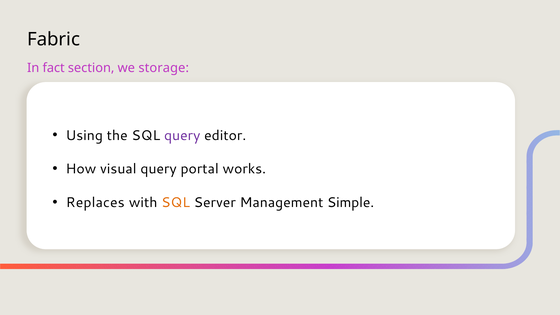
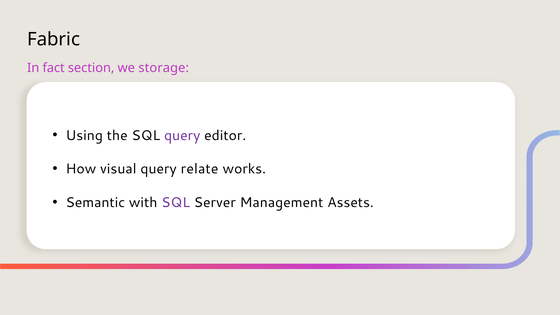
portal: portal -> relate (200, 169)
Replaces: Replaces -> Semantic (95, 203)
SQL colour: orange -> purple (176, 203)
Simple: Simple -> Assets (351, 203)
